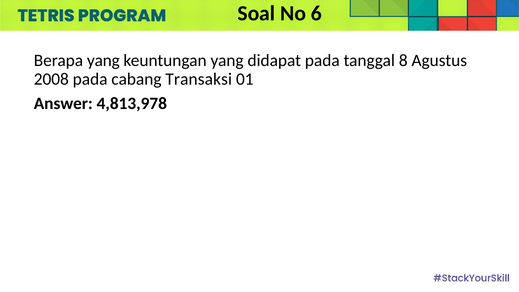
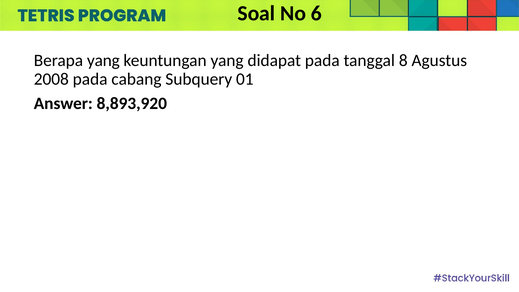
Transaksi: Transaksi -> Subquery (199, 79)
4,813,978: 4,813,978 -> 8,893,920 (132, 103)
